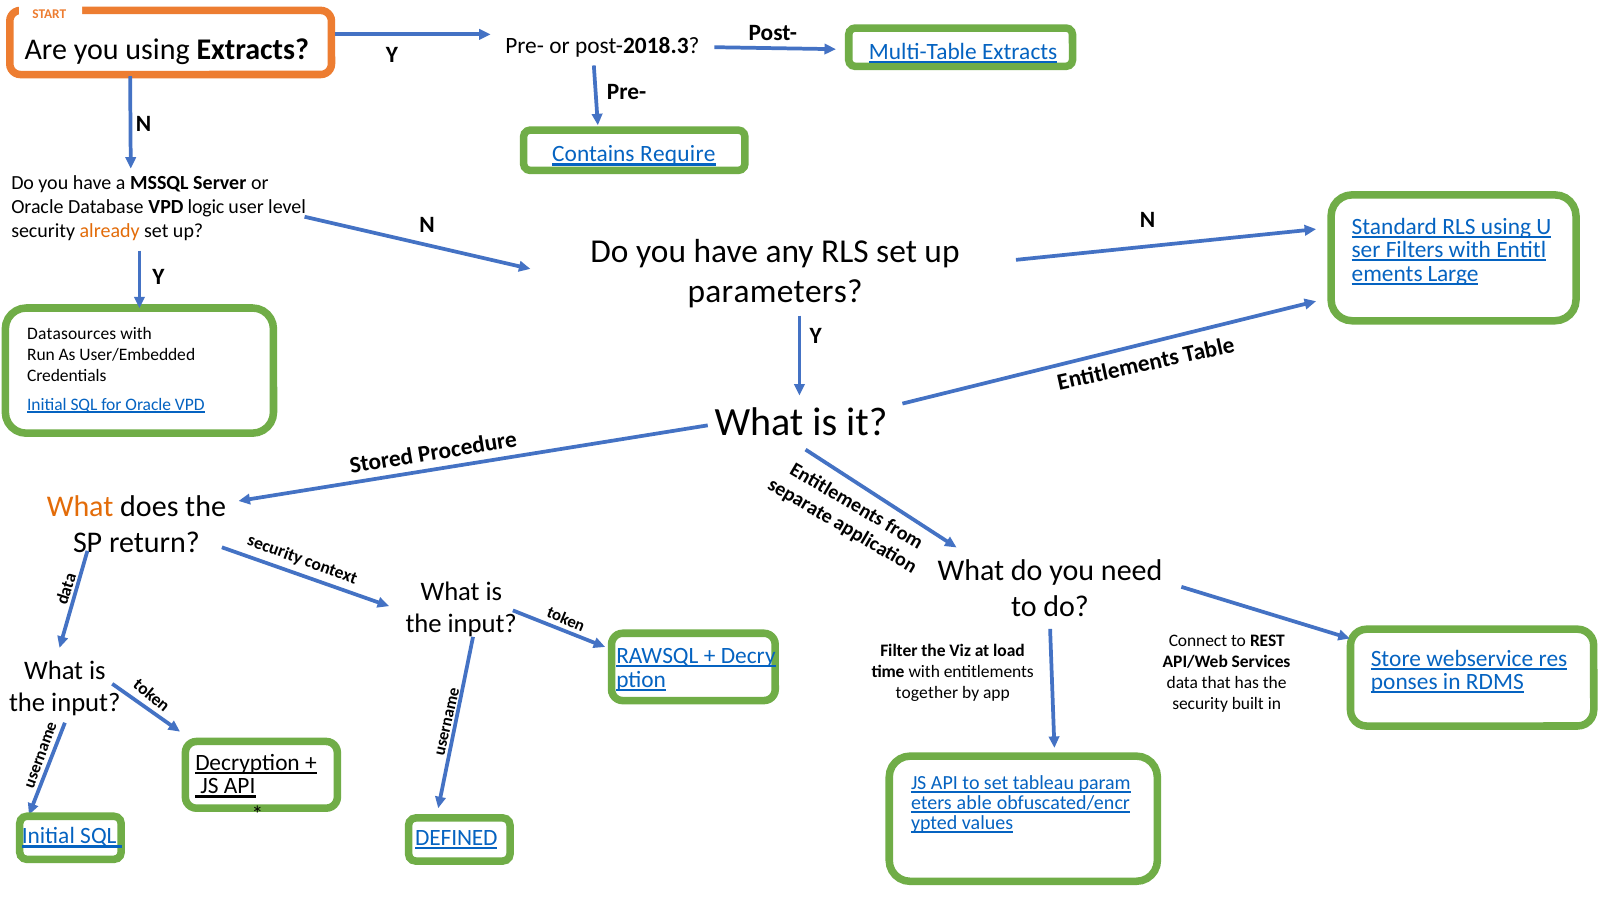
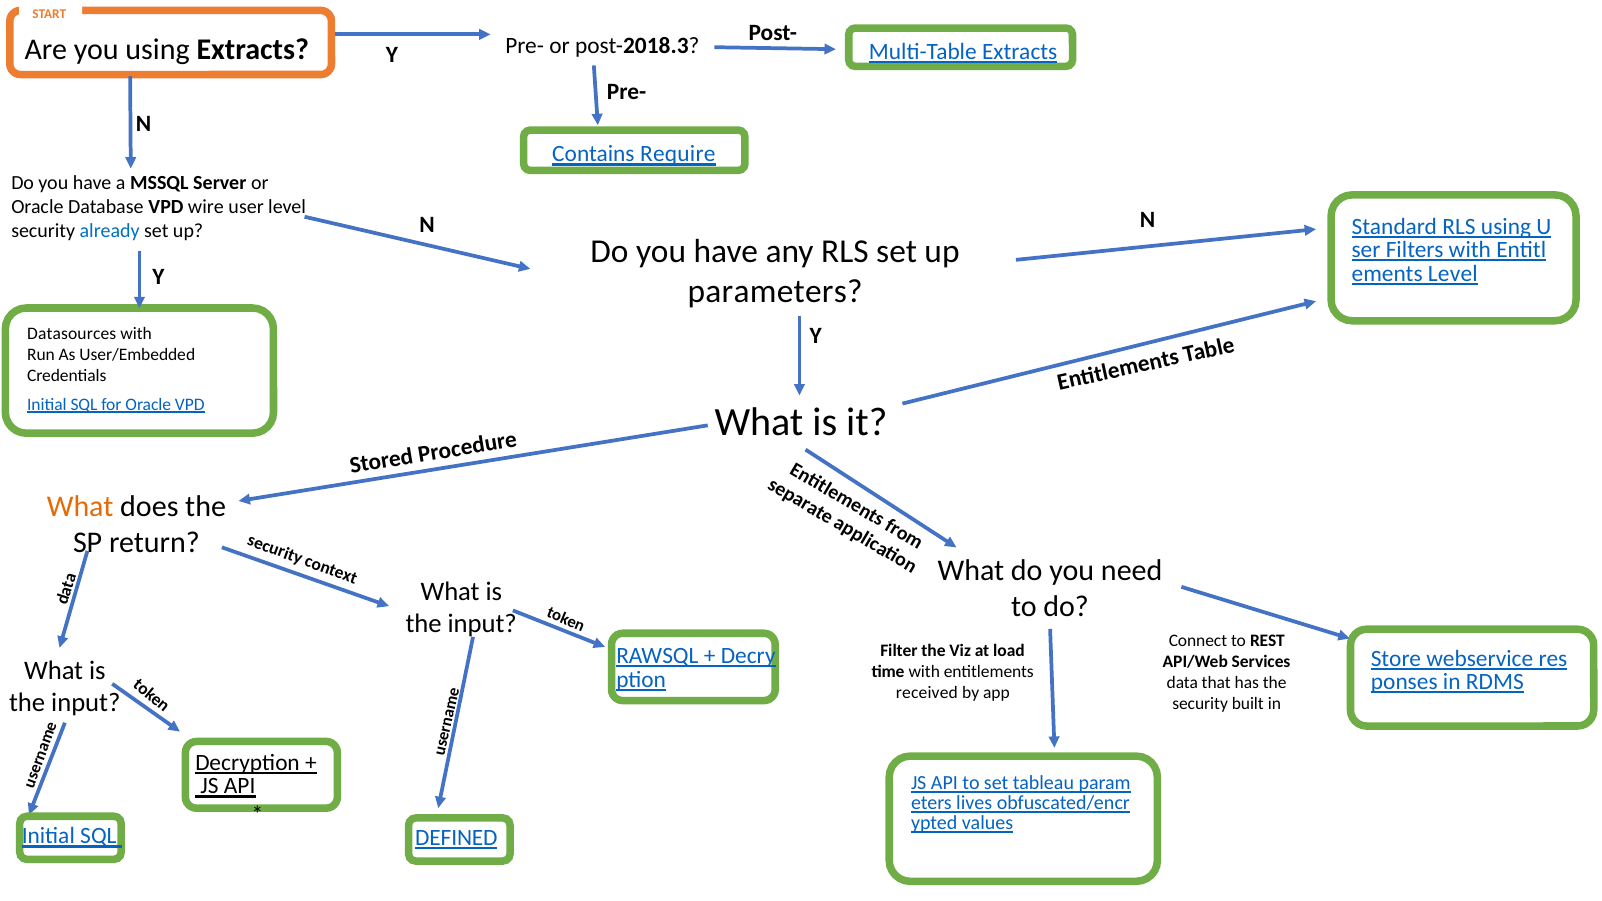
logic: logic -> wire (206, 207)
already colour: orange -> blue (110, 231)
Large: Large -> Level (1453, 274)
together: together -> received (927, 693)
able: able -> lives (974, 803)
